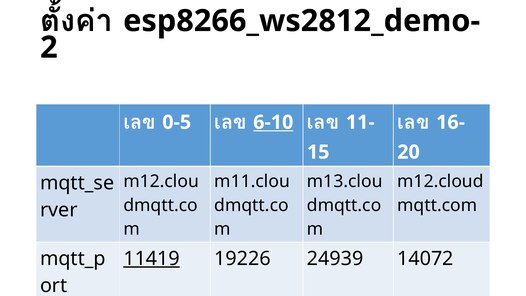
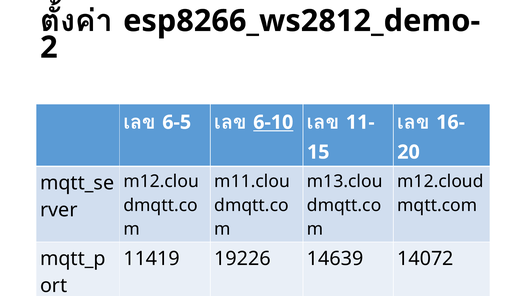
0-5: 0-5 -> 6-5 (177, 122)
11419 underline: present -> none (152, 258)
24939: 24939 -> 14639 (335, 258)
